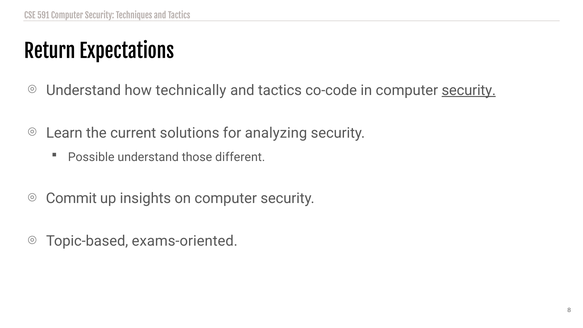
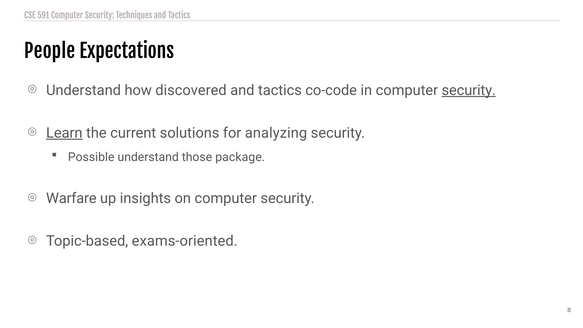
Return: Return -> People (50, 52)
technically: technically -> discovered (191, 90)
Learn underline: none -> present (64, 133)
different: different -> package (240, 157)
Commit: Commit -> Warfare (71, 198)
